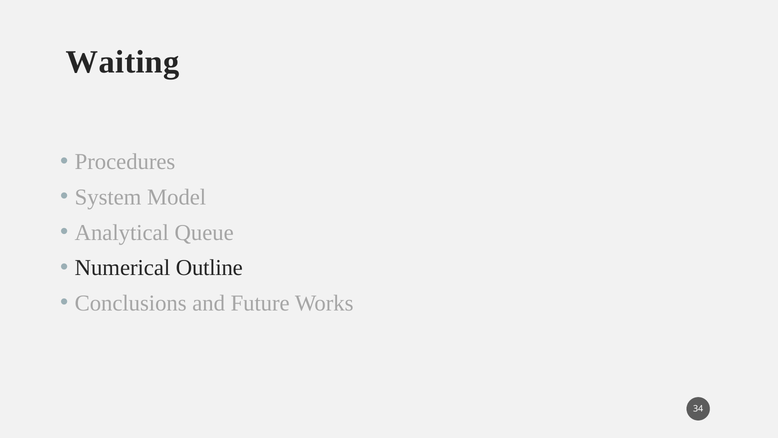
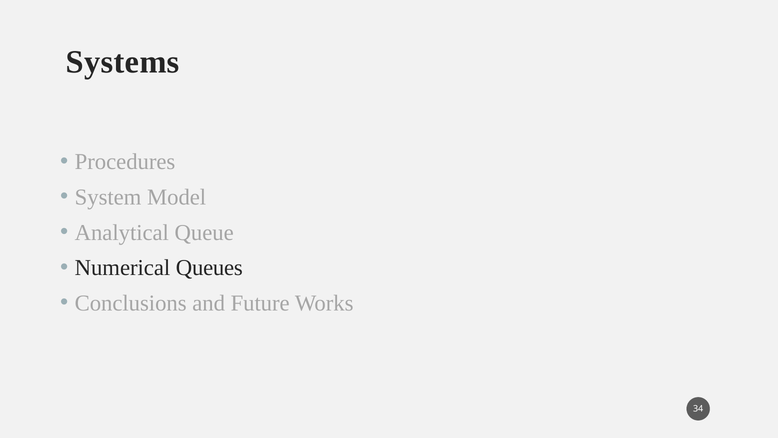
Waiting: Waiting -> Systems (123, 62)
Outline: Outline -> Queues (209, 268)
